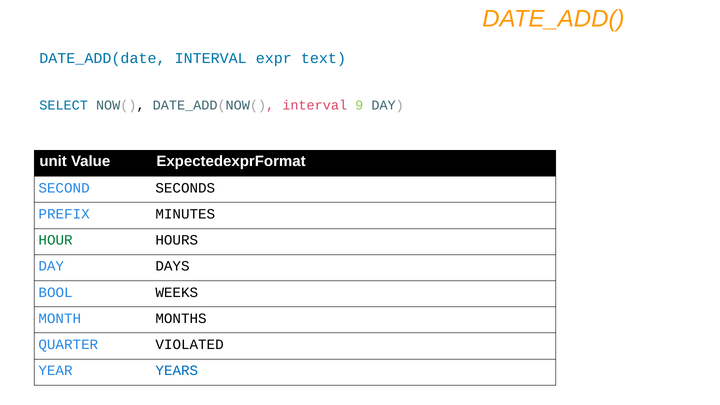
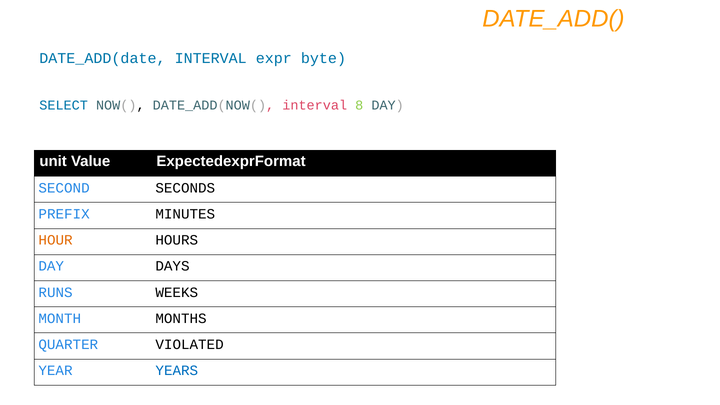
text: text -> byte (323, 58)
9: 9 -> 8 (359, 105)
HOUR colour: green -> orange (56, 240)
BOOL: BOOL -> RUNS (56, 292)
